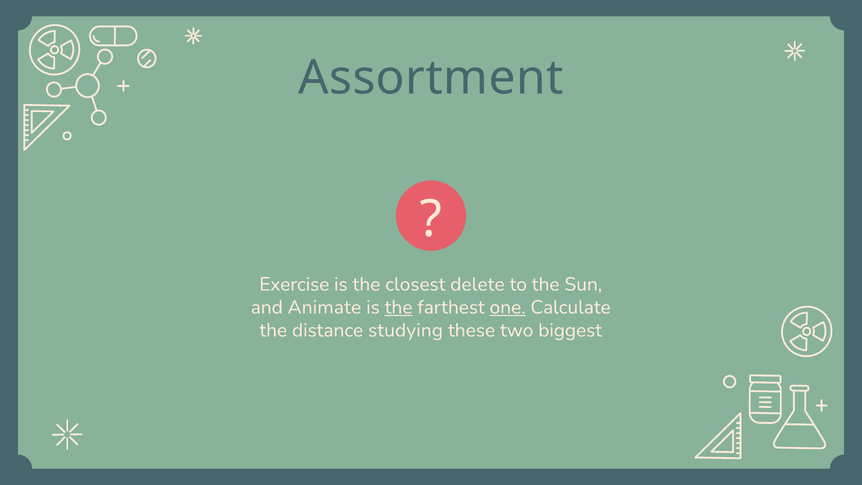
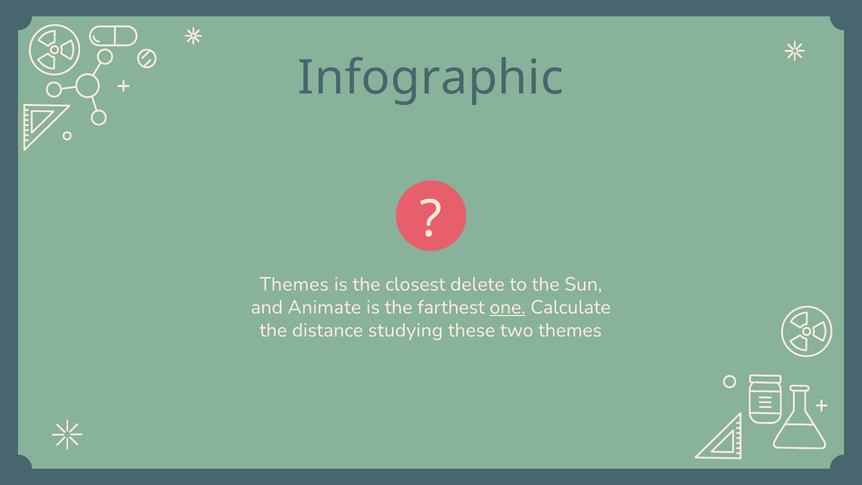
Assortment: Assortment -> Infographic (431, 78)
Exercise: Exercise -> Themes (294, 284)
the underline: present -> none (399, 307)
two biggest: biggest -> themes (570, 330)
